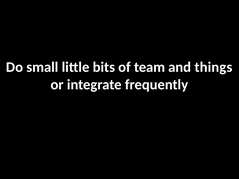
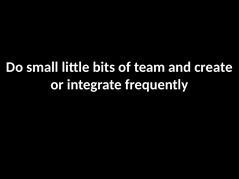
things: things -> create (214, 67)
